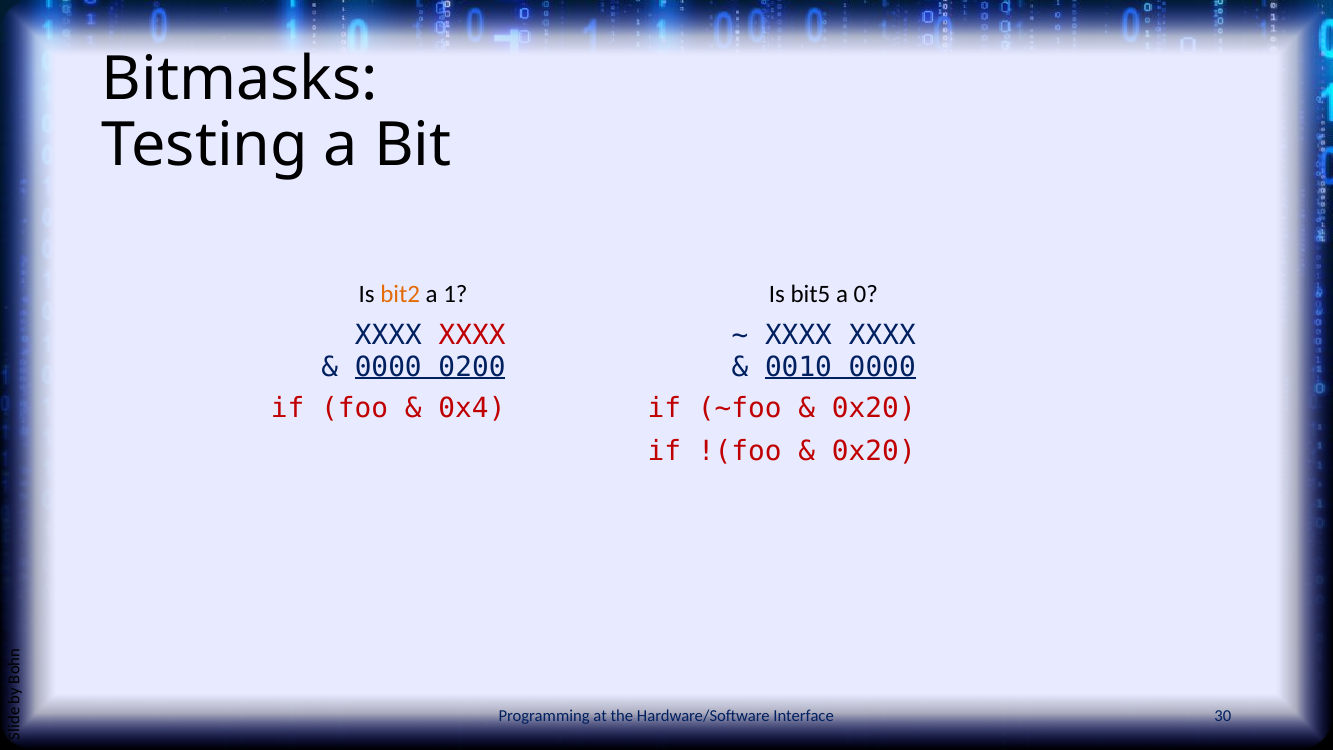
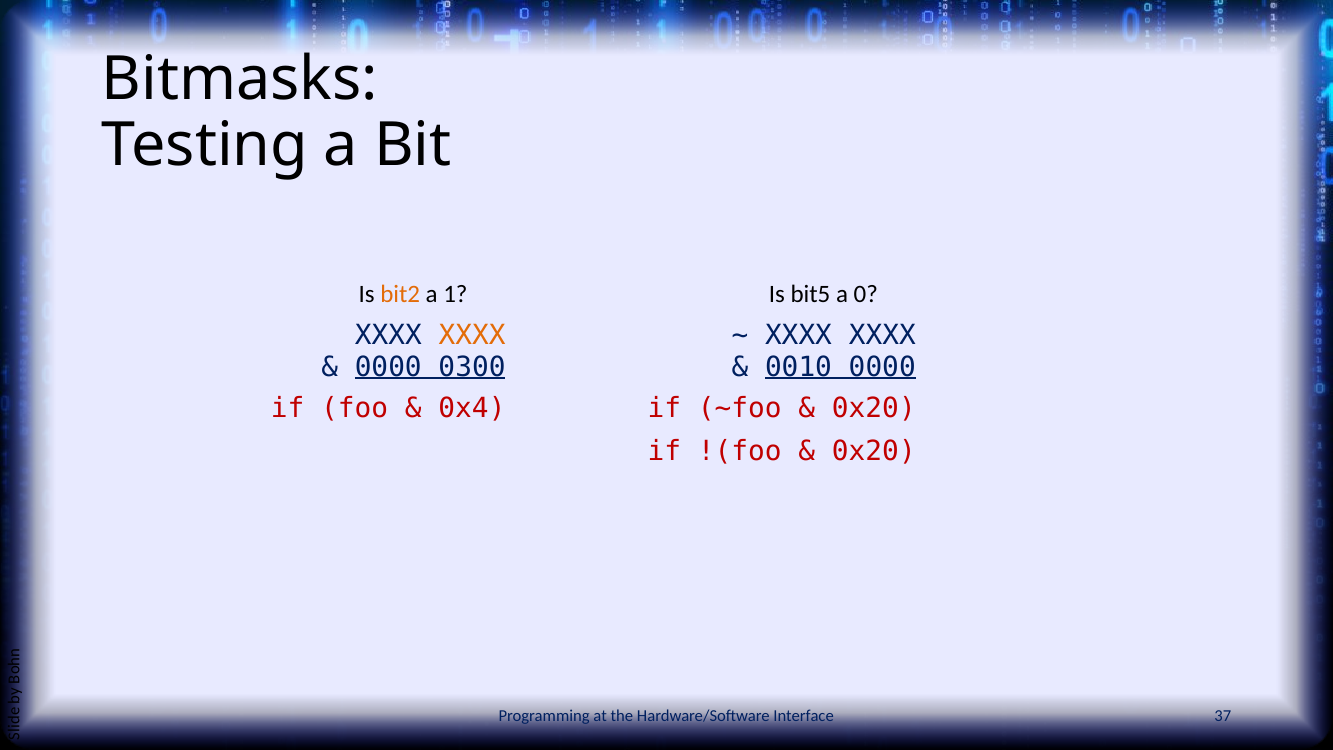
XXXX colour: red -> orange (472, 335)
0200: 0200 -> 0300 (472, 368)
30: 30 -> 37 (1223, 716)
